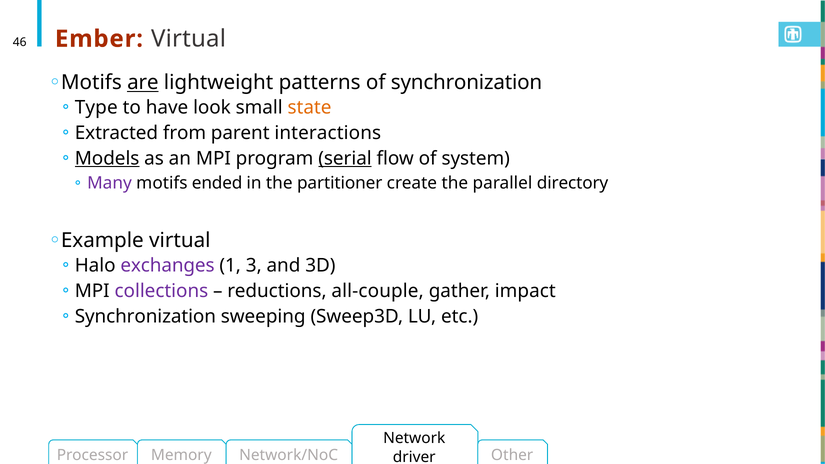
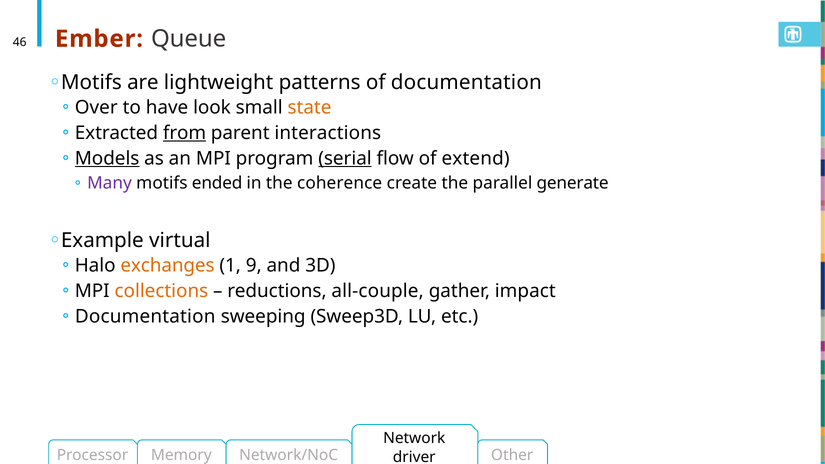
Ember Virtual: Virtual -> Queue (189, 39)
are underline: present -> none (143, 83)
of synchronization: synchronization -> documentation (466, 83)
Type: Type -> Over (96, 107)
from underline: none -> present (185, 133)
system: system -> extend (476, 159)
partitioner: partitioner -> coherence (340, 183)
directory: directory -> generate (573, 183)
exchanges colour: purple -> orange (167, 265)
3: 3 -> 9 (254, 265)
collections colour: purple -> orange (161, 291)
Synchronization: Synchronization -> Documentation (145, 316)
